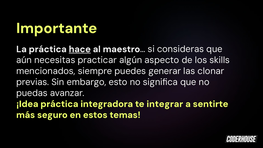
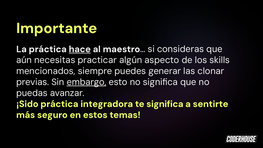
embargo underline: none -> present (87, 82)
¡Idea: ¡Idea -> ¡Sido (27, 104)
te integrar: integrar -> significa (165, 104)
